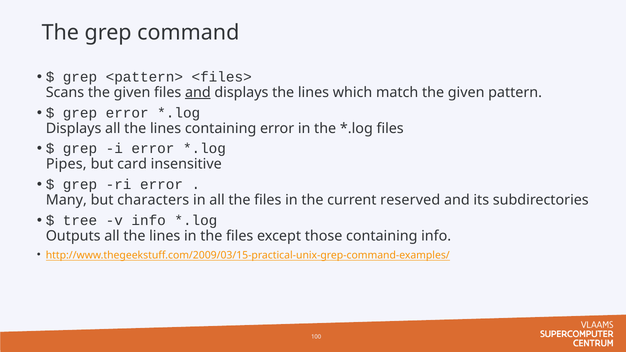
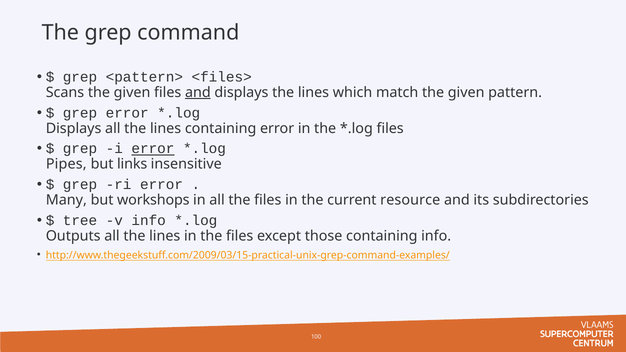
error underline: none -> present (153, 149)
card: card -> links (132, 164)
characters: characters -> workshops (153, 200)
reserved: reserved -> resource (410, 200)
